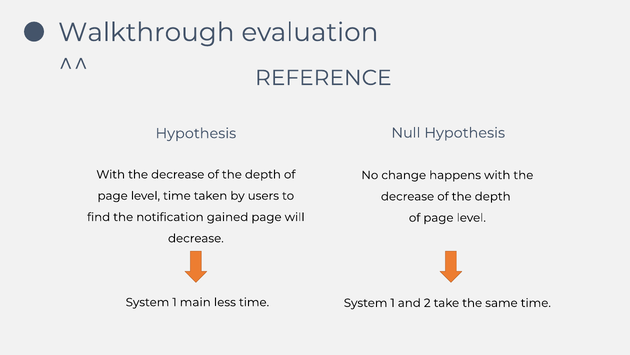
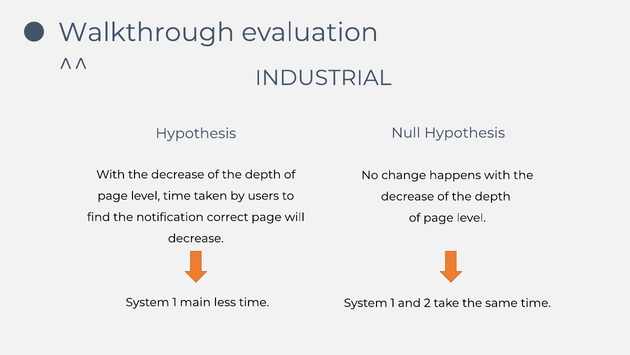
REFERENCE: REFERENCE -> INDUSTRIAL (323, 78)
gained: gained -> correct (228, 217)
